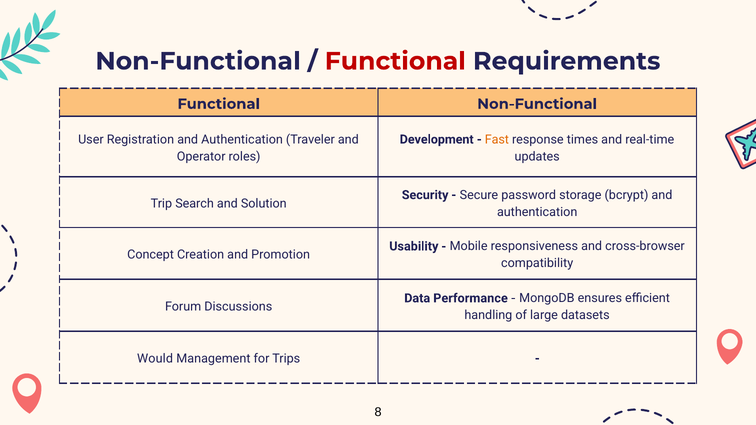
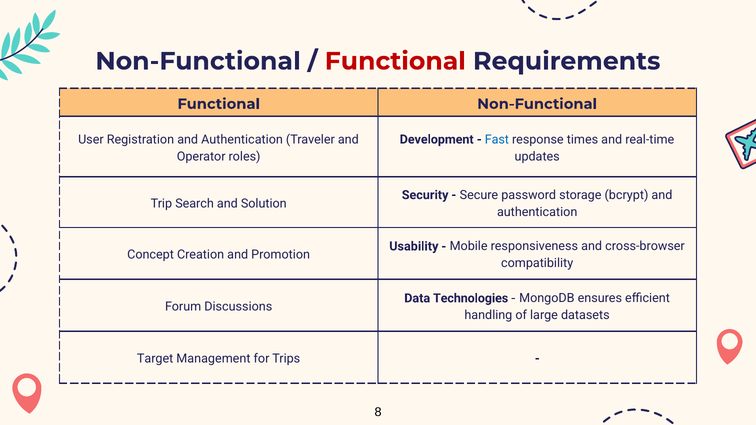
Fast colour: orange -> blue (497, 139)
Performance: Performance -> Technologies (471, 298)
Would: Would -> Target (155, 359)
